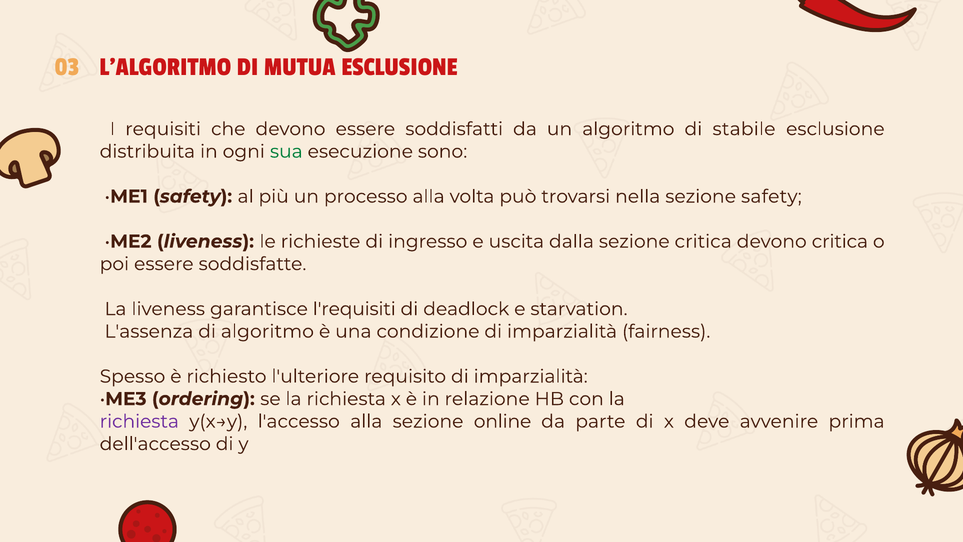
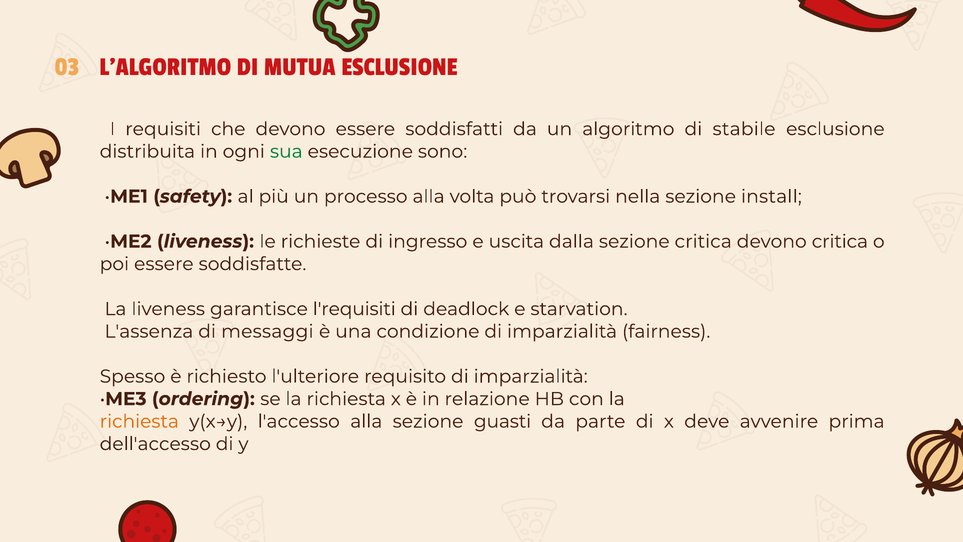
sezione safety: safety -> install (771, 196)
di algoritmo: algoritmo -> messaggi (267, 331)
richiesta colour: purple -> orange (139, 421)
online: online -> guasti (503, 421)
